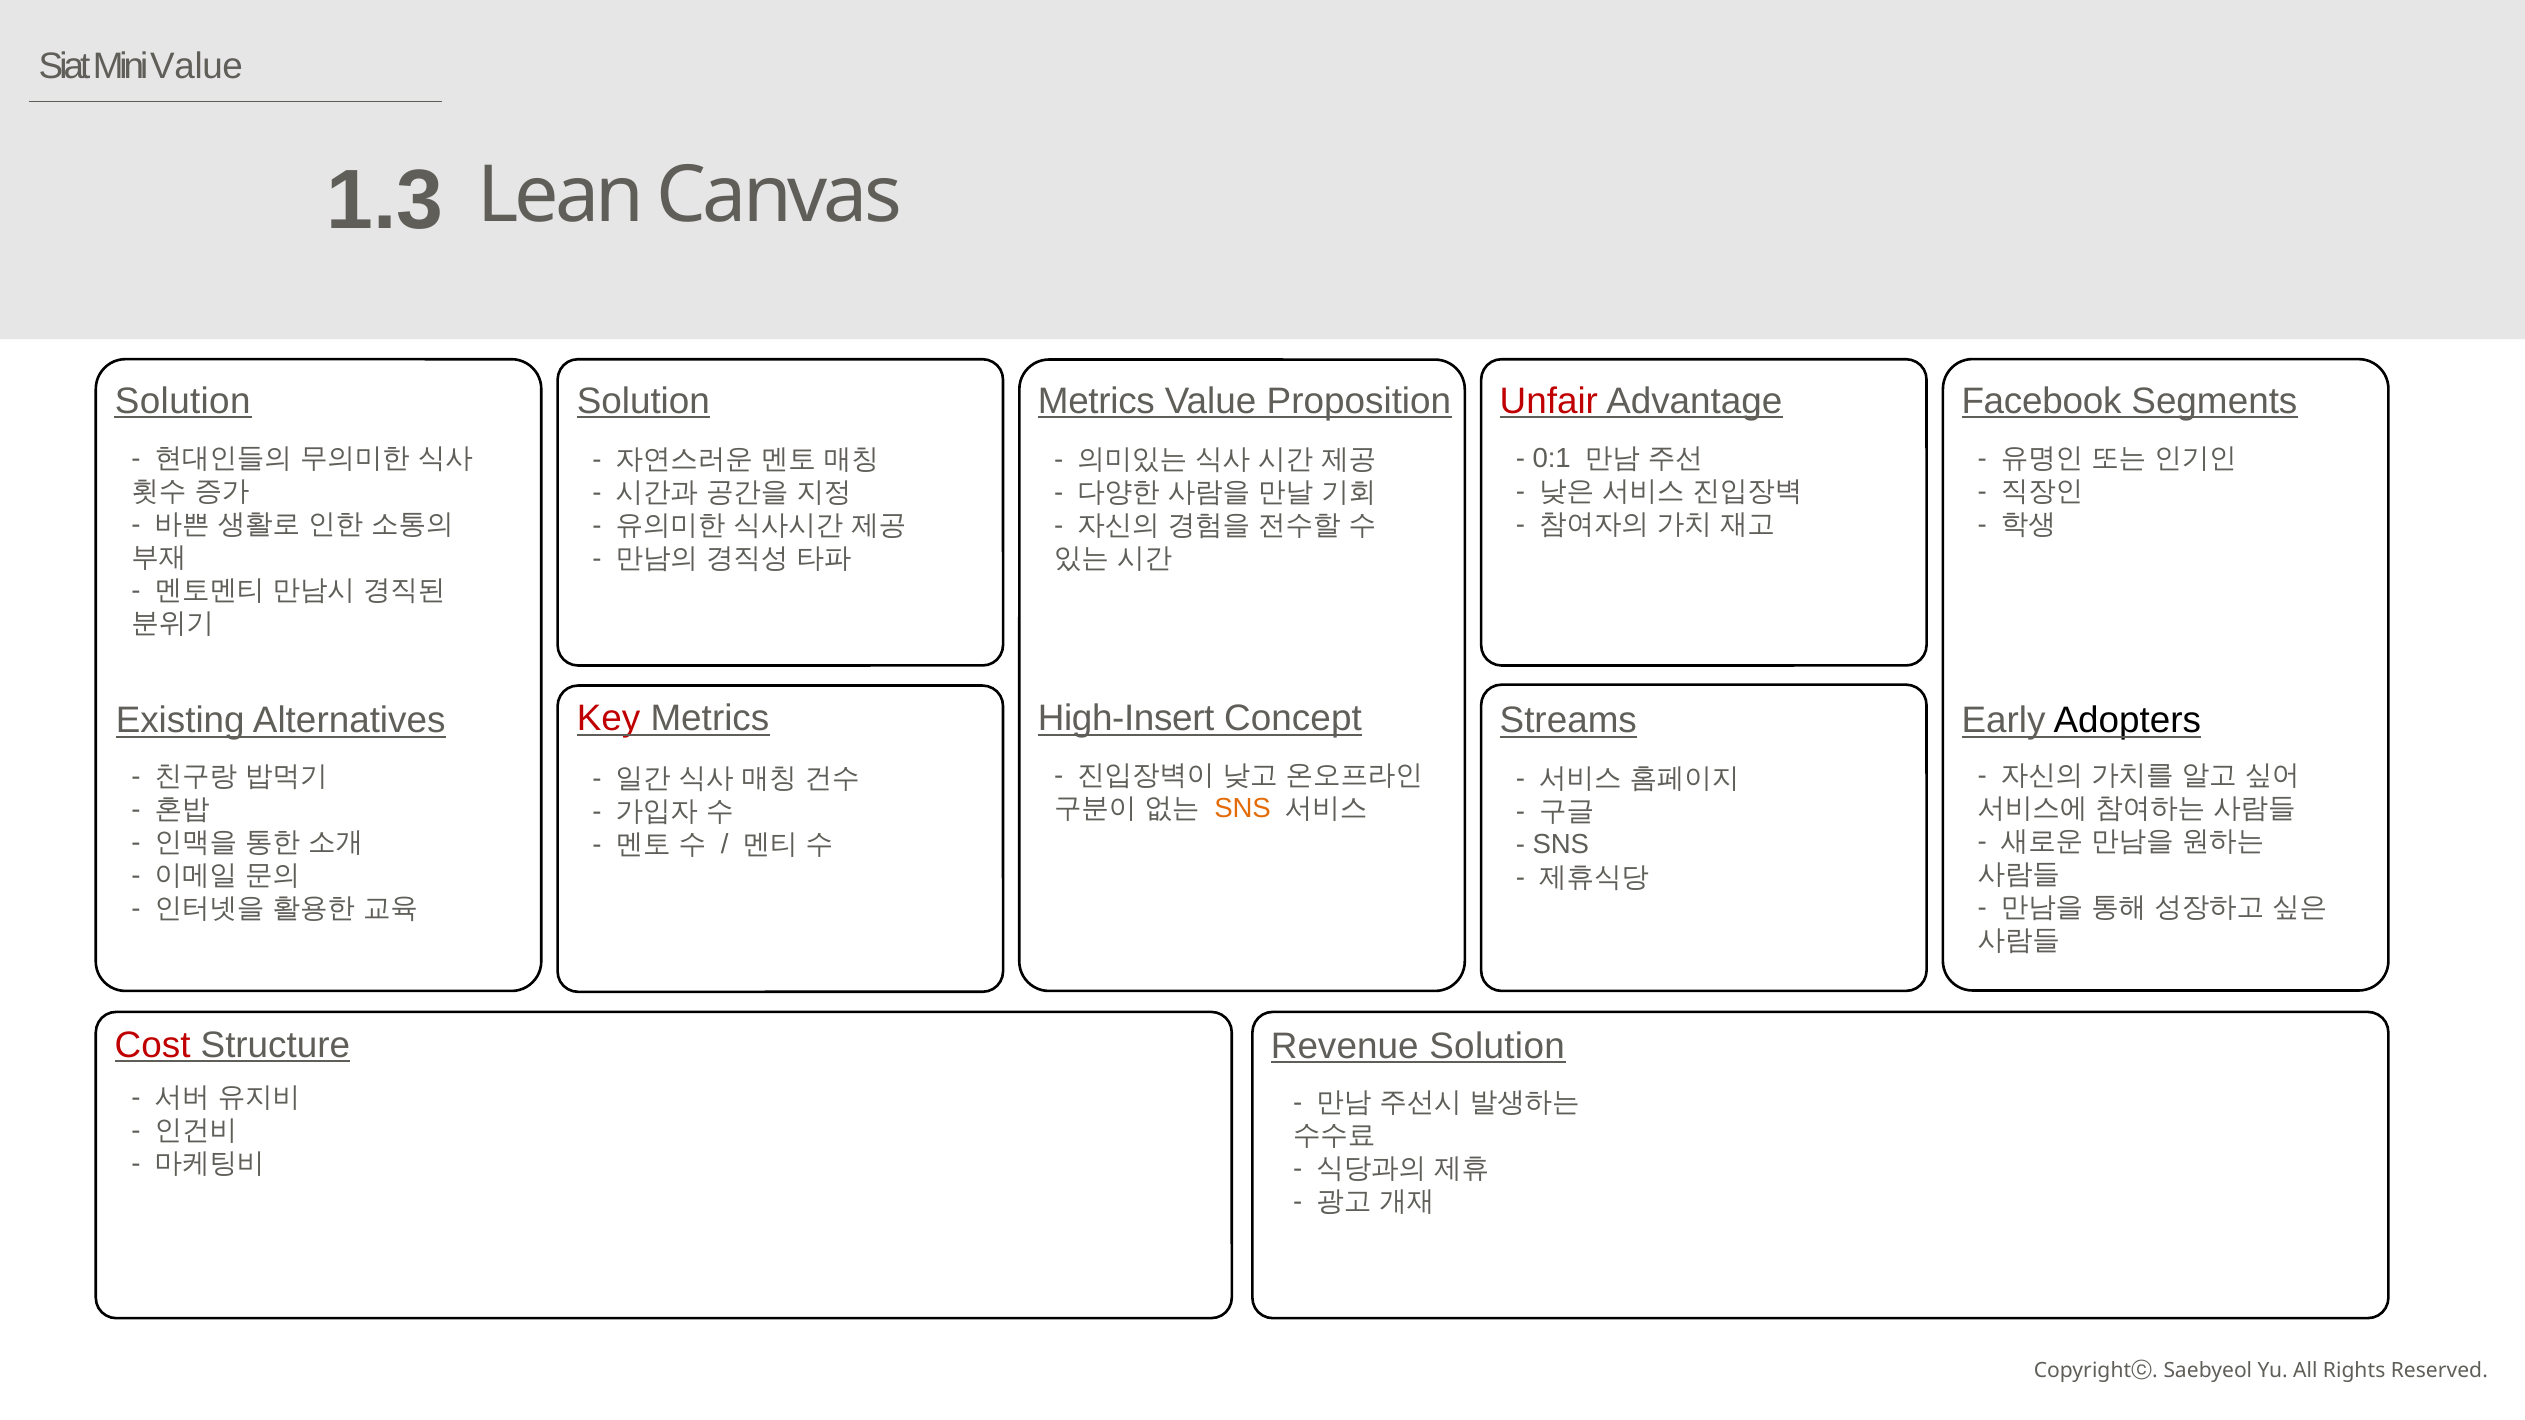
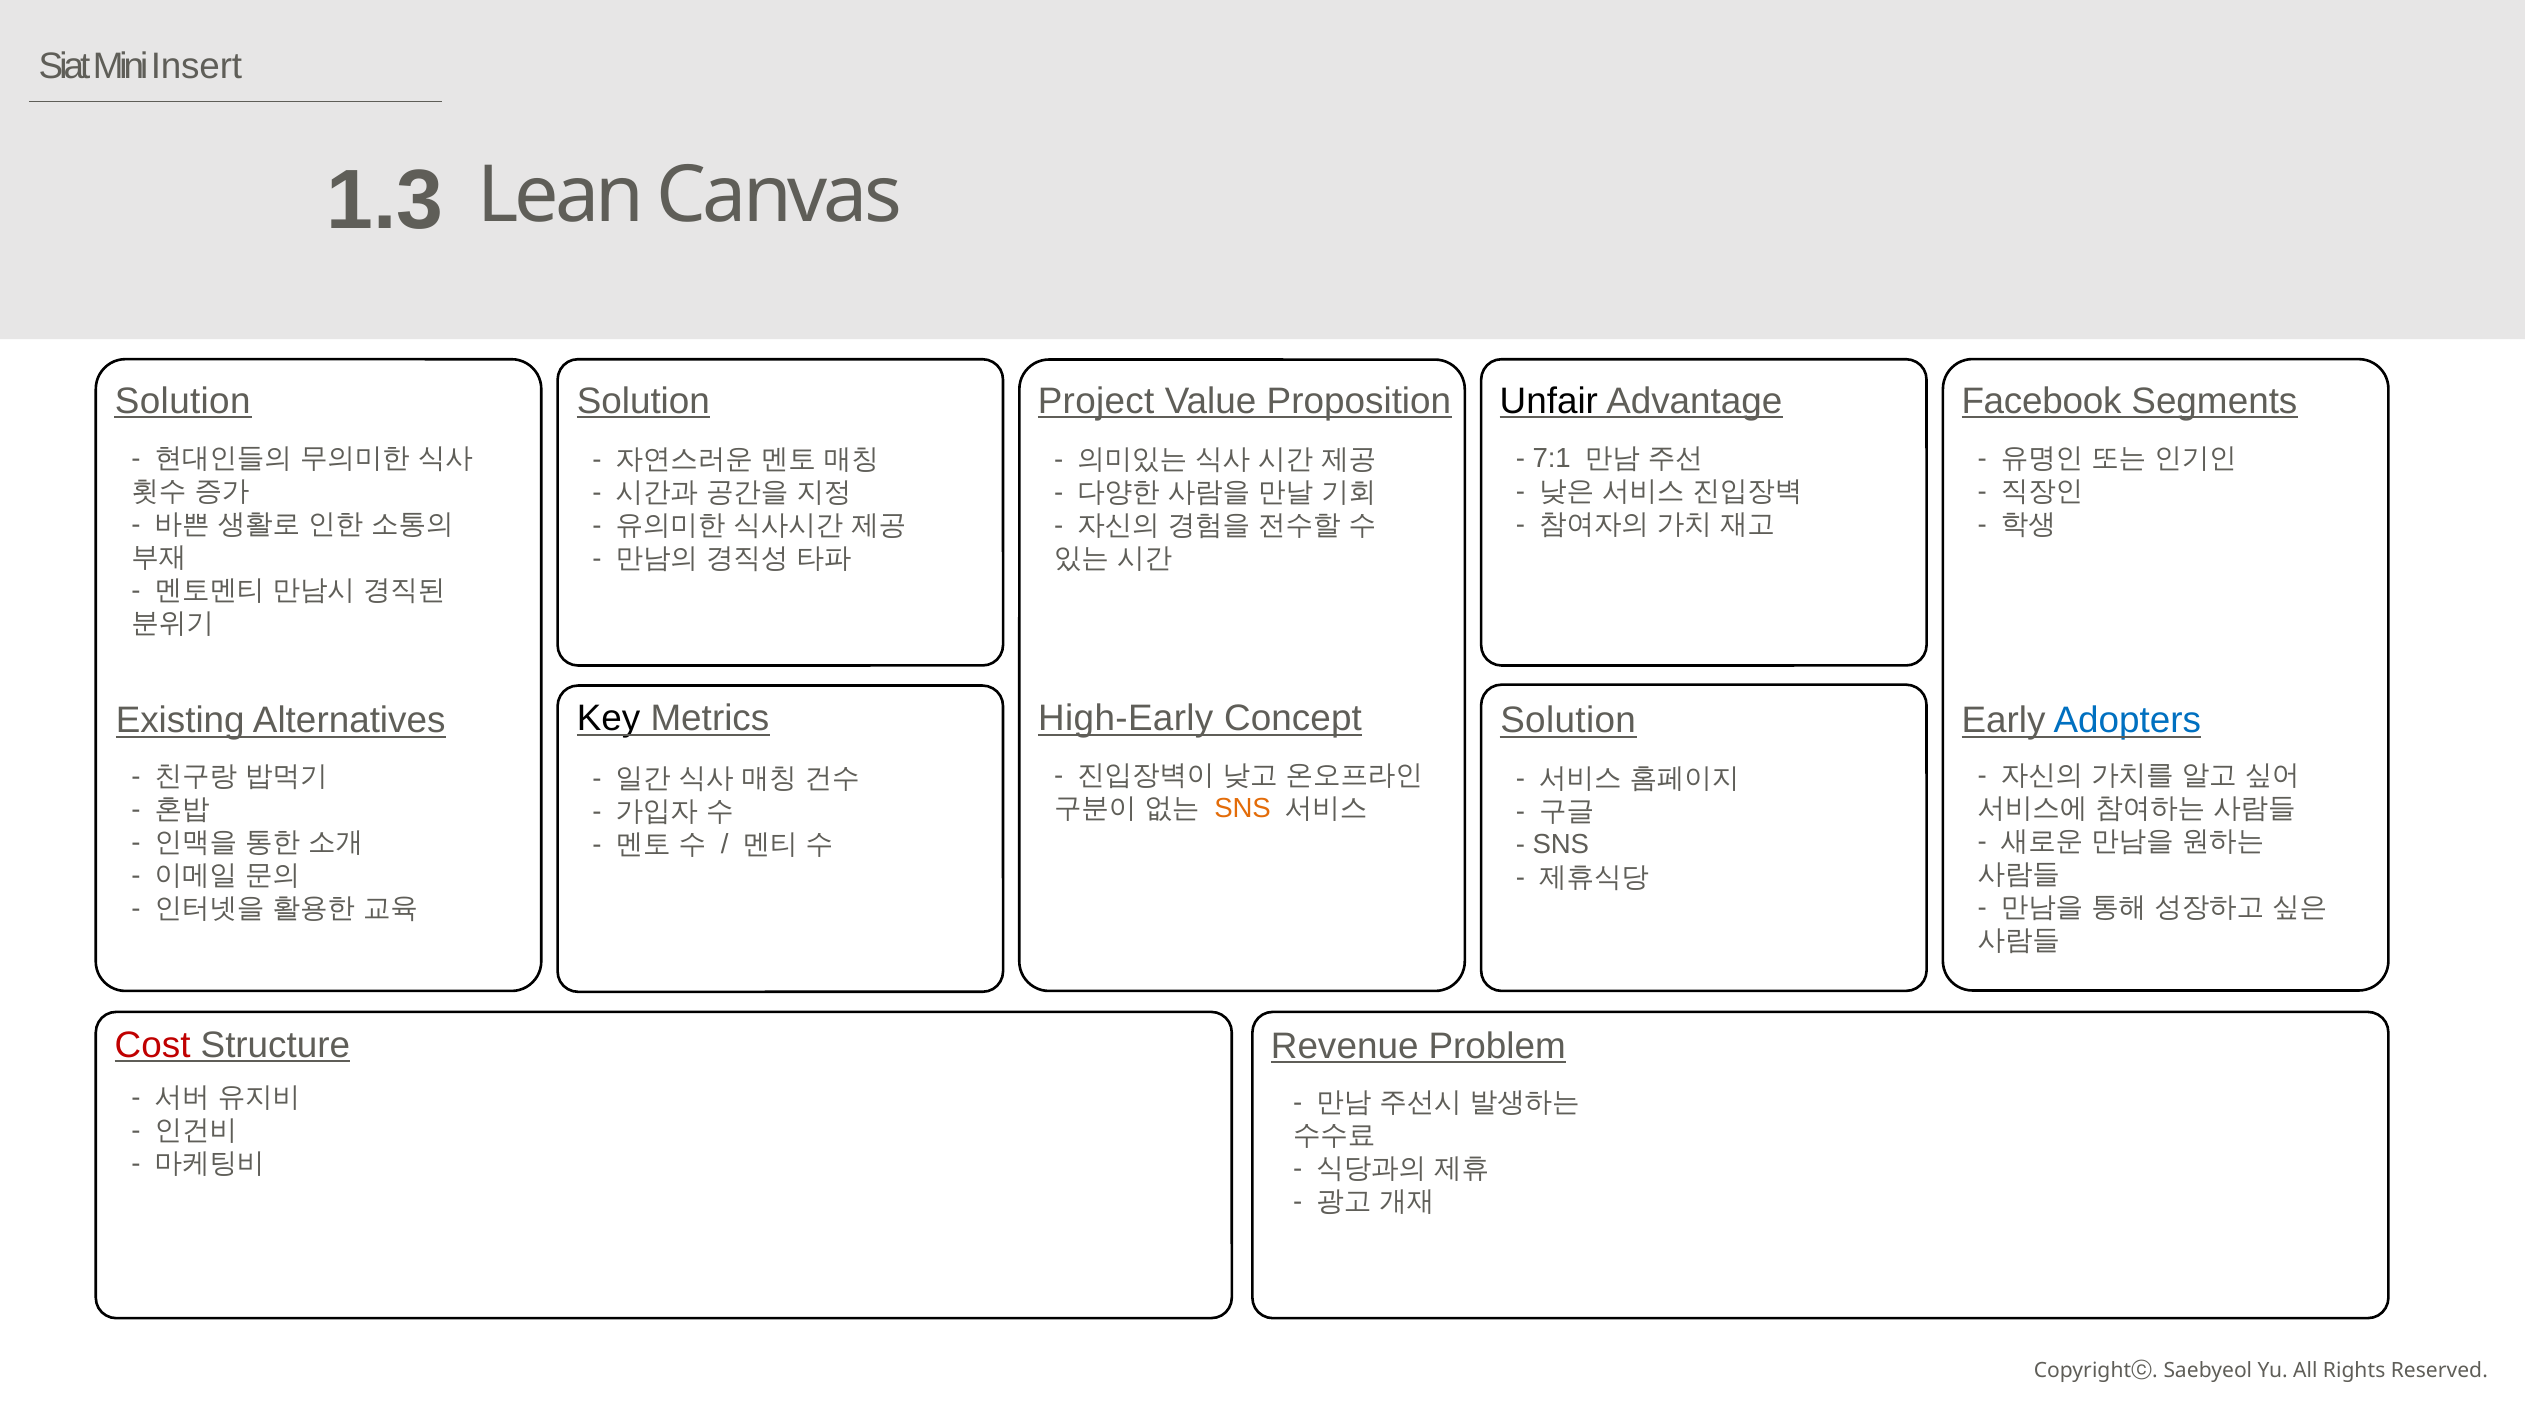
Mini Value: Value -> Insert (196, 67)
Solution Metrics: Metrics -> Project (1096, 401)
Unfair colour: red -> black (1549, 401)
0:1: 0:1 -> 7:1 (1552, 458)
Key colour: red -> black (609, 719)
High-Insert: High-Insert -> High-Early (1126, 719)
Concept Streams: Streams -> Solution (1568, 721)
Adopters colour: black -> blue (2127, 721)
Revenue Solution: Solution -> Problem (1497, 1046)
